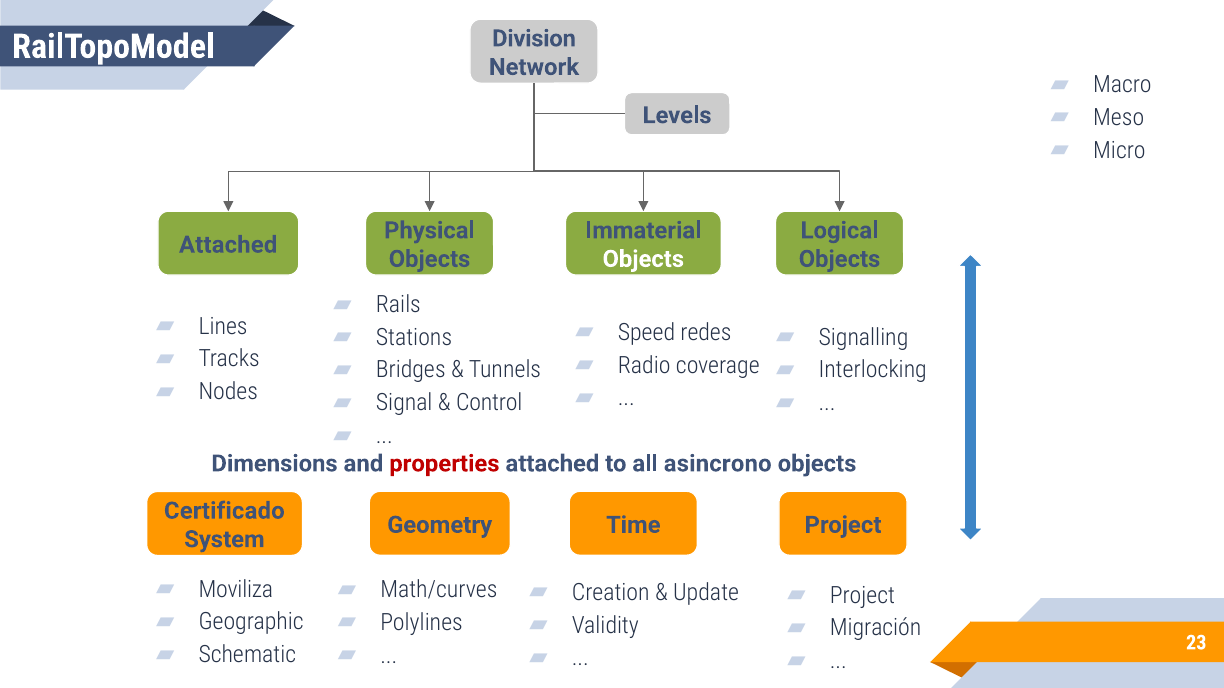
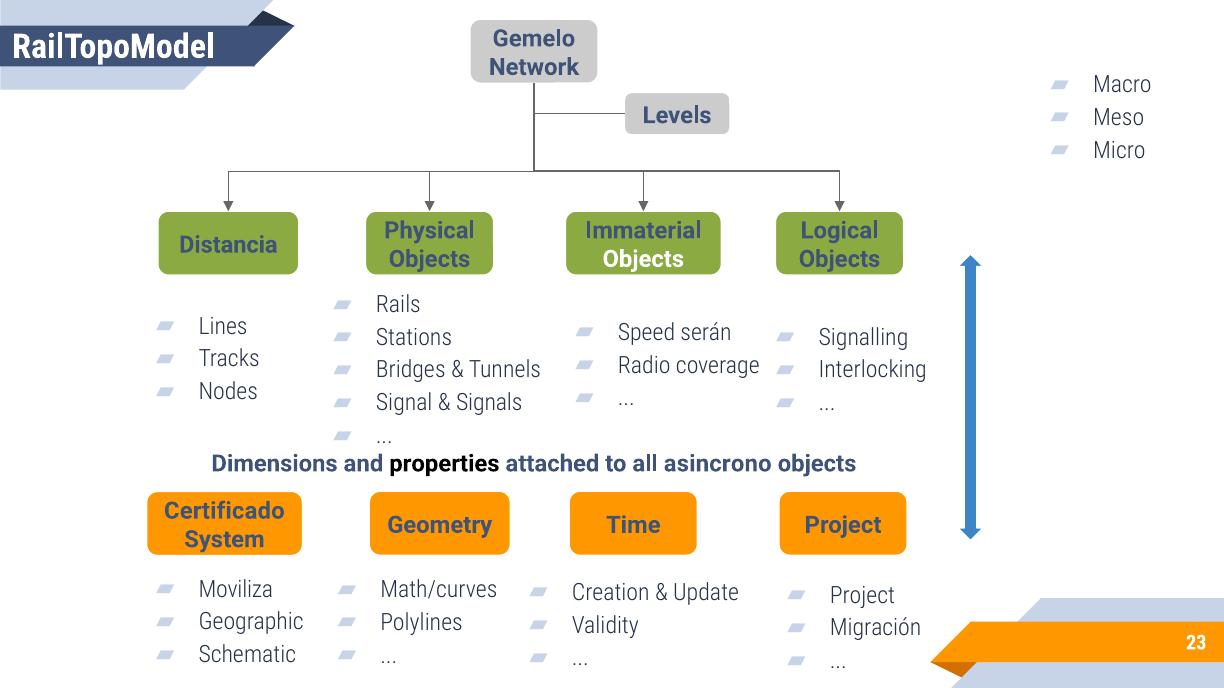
Division: Division -> Gemelo (534, 39)
Attached: Attached -> Distancia (228, 245)
redes: redes -> serán (706, 333)
Control: Control -> Signals (489, 403)
properties colour: red -> black (444, 464)
